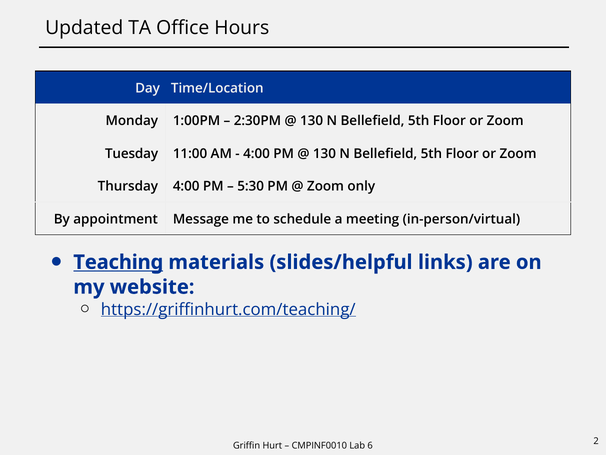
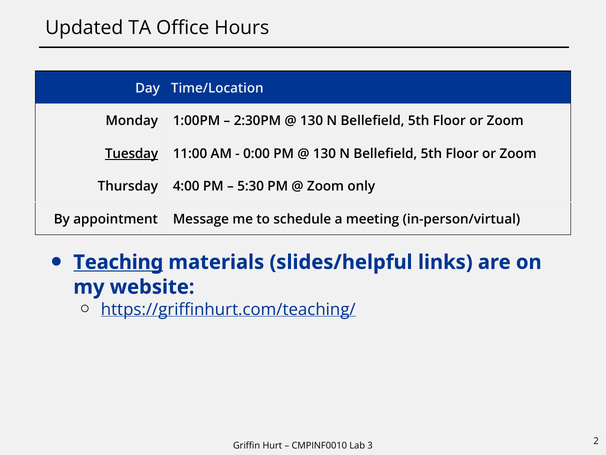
Tuesday underline: none -> present (132, 153)
4:00: 4:00 -> 0:00 (257, 153)
6: 6 -> 3 (370, 445)
